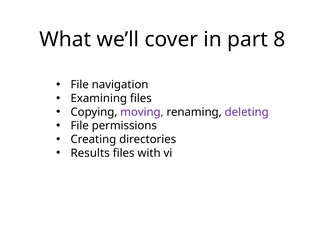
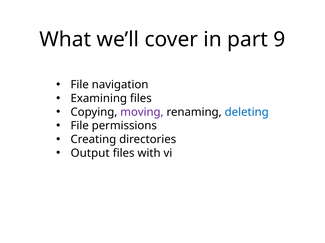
8: 8 -> 9 (279, 40)
deleting colour: purple -> blue (247, 112)
Results: Results -> Output (90, 154)
